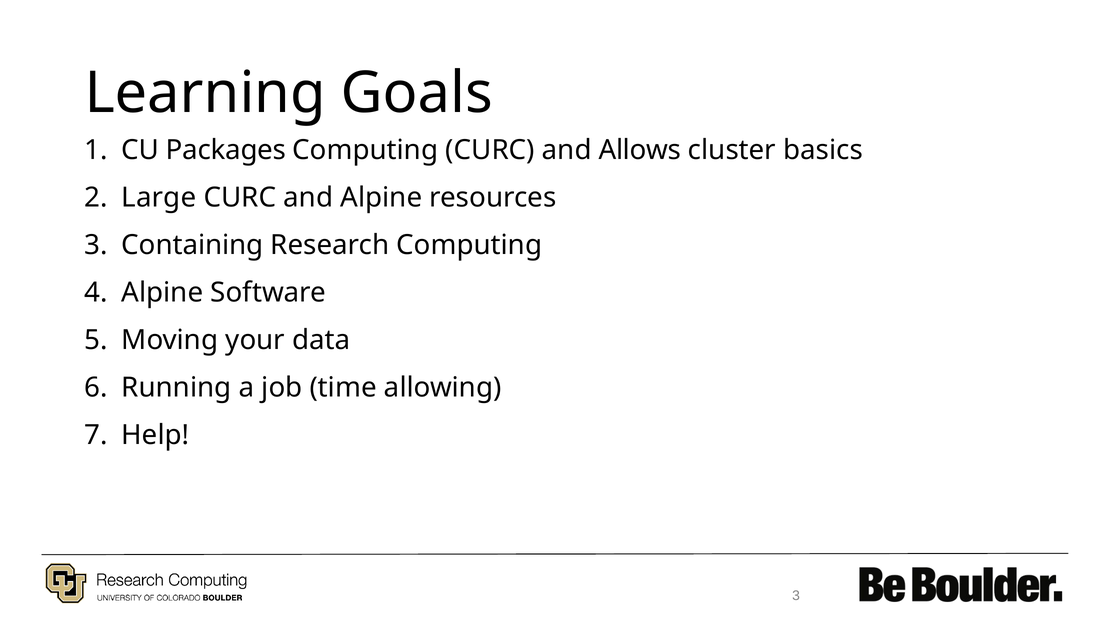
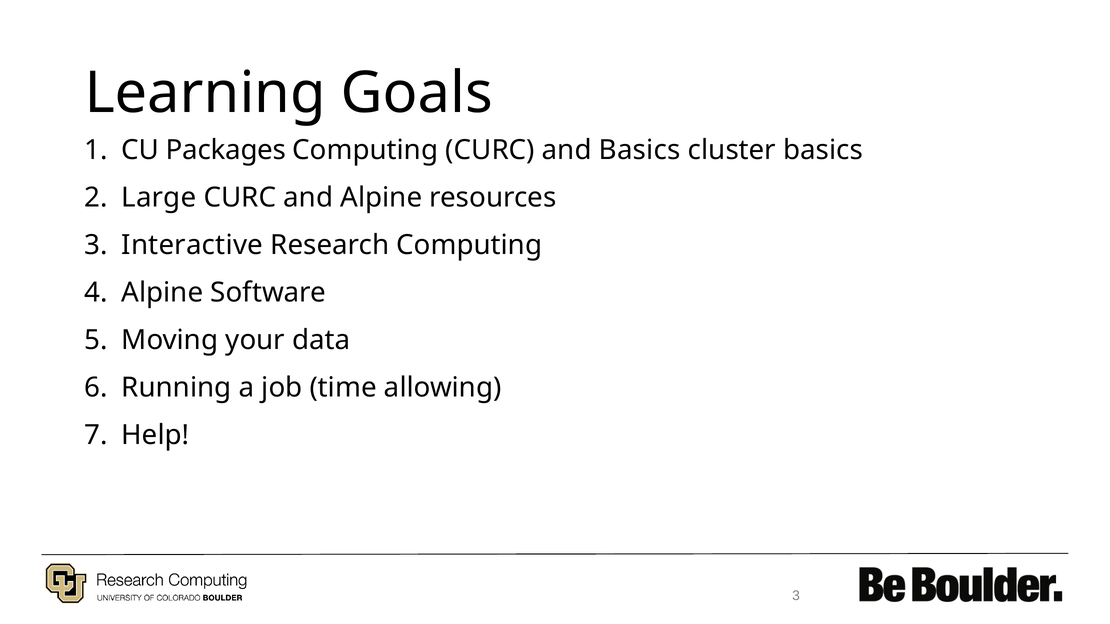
and Allows: Allows -> Basics (640, 150)
Containing: Containing -> Interactive (192, 245)
